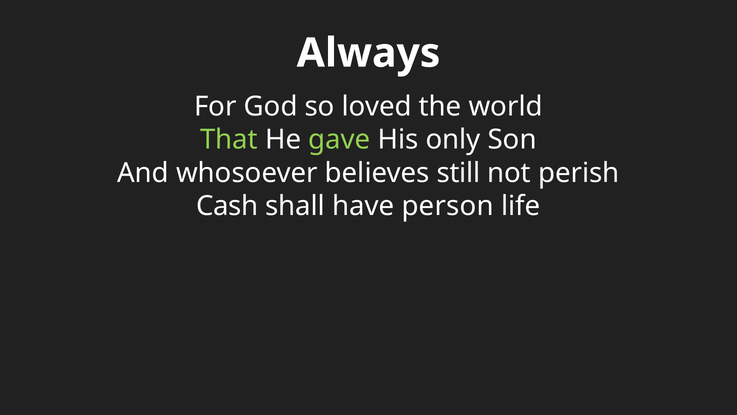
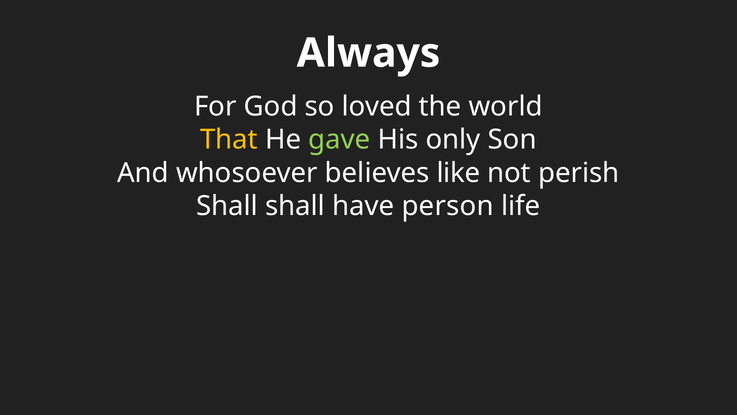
That colour: light green -> yellow (229, 140)
still: still -> like (458, 173)
Cash: Cash -> Shall (227, 206)
